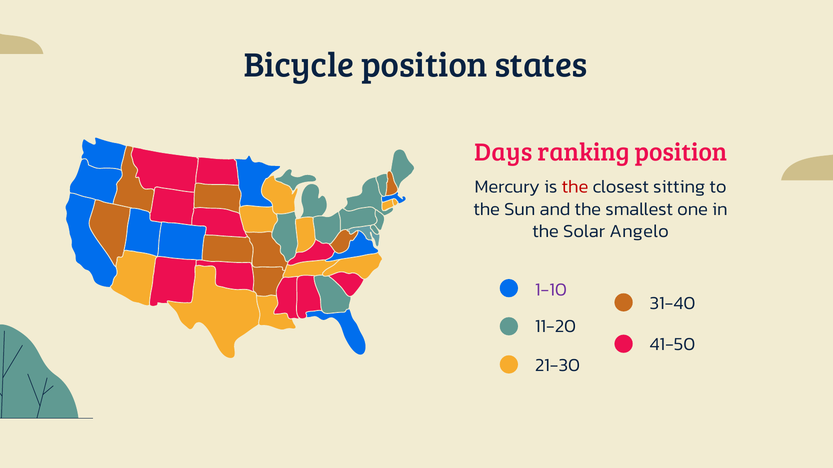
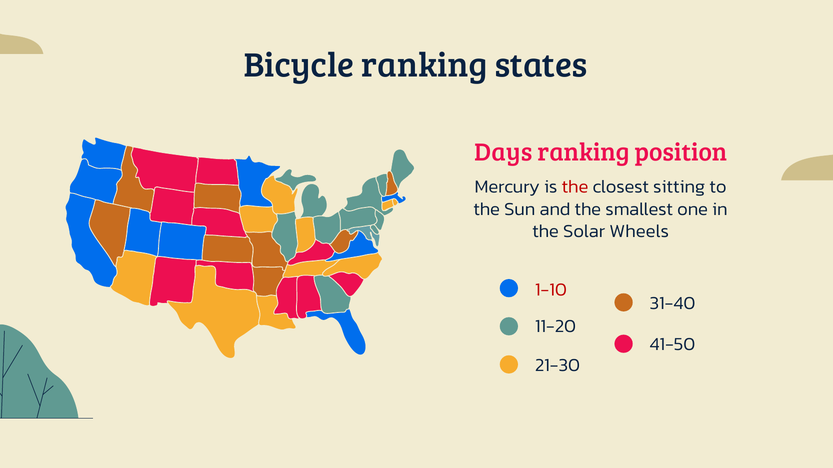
Bicycle position: position -> ranking (424, 65)
Angelo: Angelo -> Wheels (639, 231)
1-10 colour: purple -> red (551, 290)
